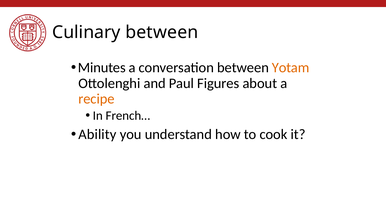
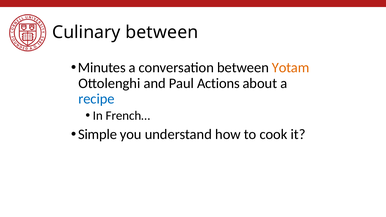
Figures: Figures -> Actions (218, 83)
recipe colour: orange -> blue (96, 99)
Ability: Ability -> Simple (98, 135)
